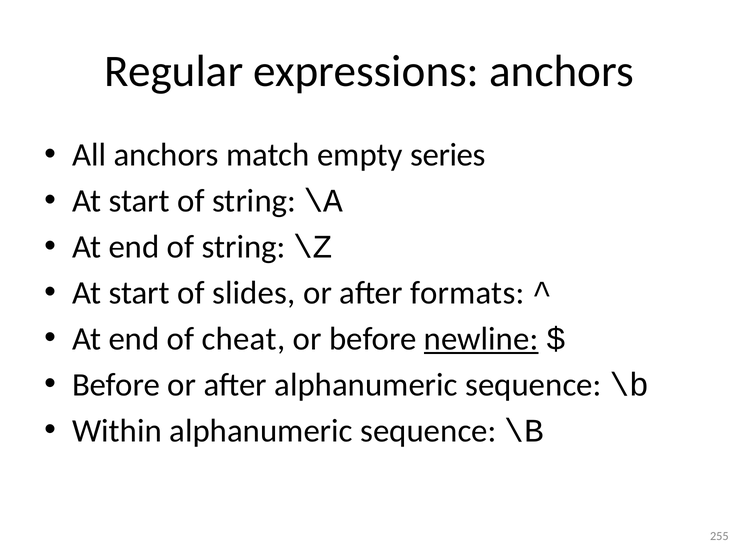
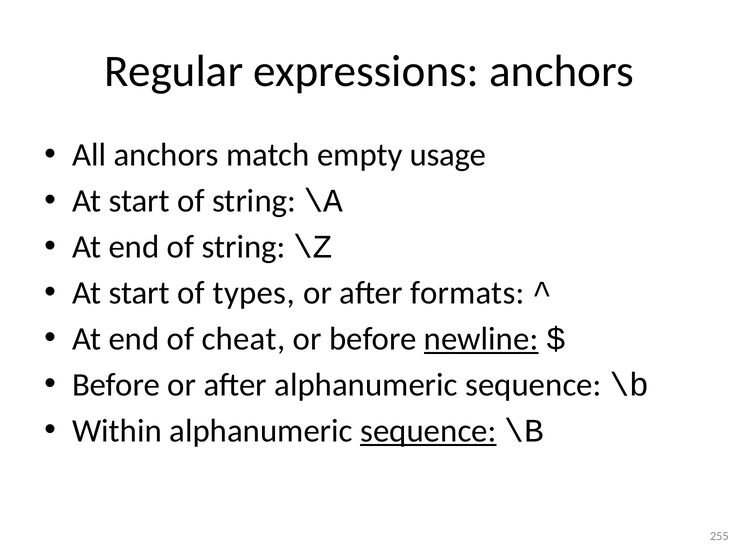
series: series -> usage (448, 155)
slides: slides -> types (254, 293)
sequence underline: none -> present (428, 431)
